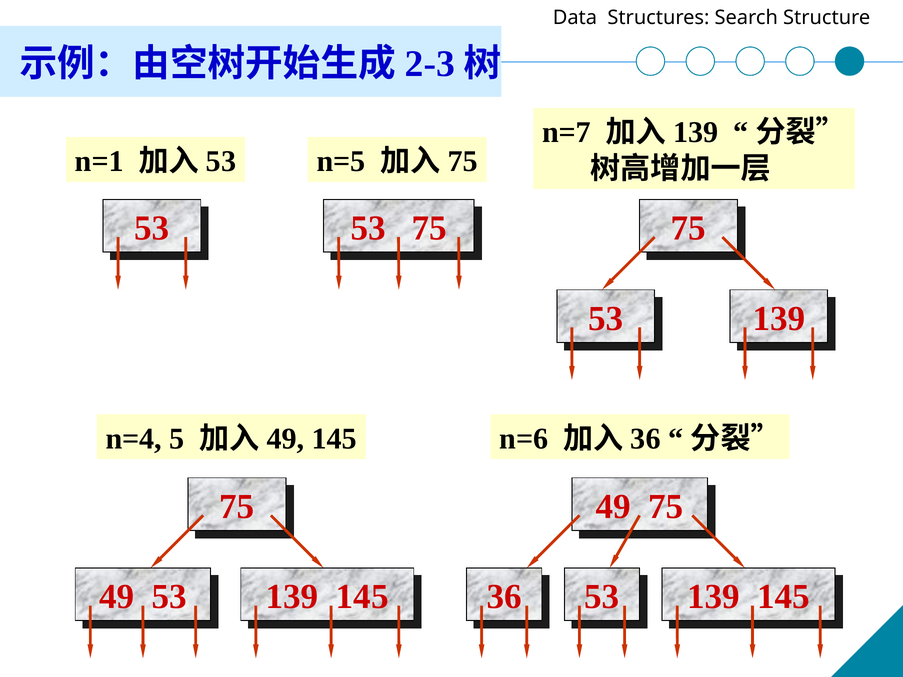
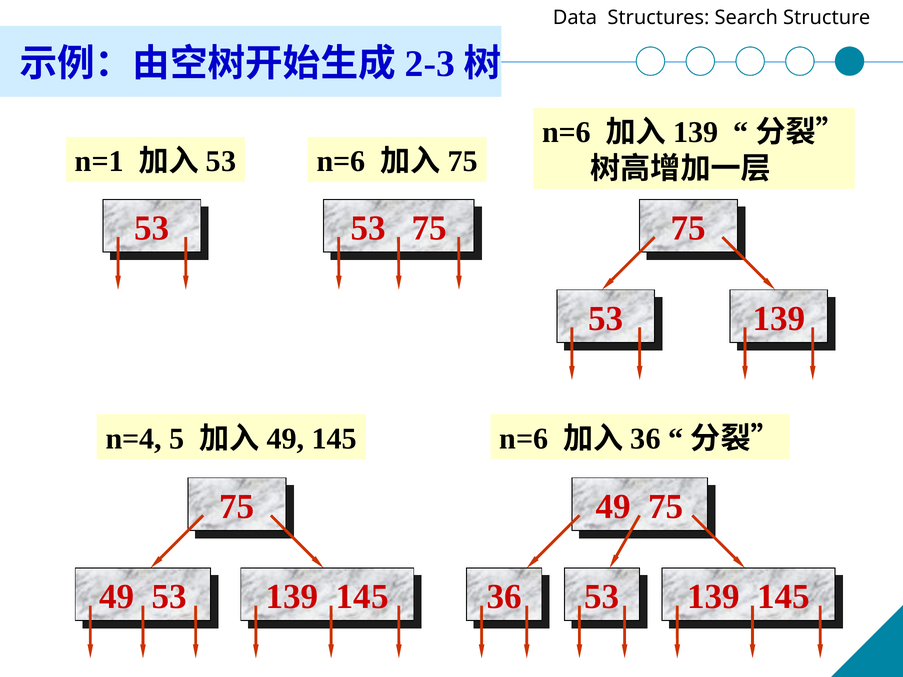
n=7: n=7 -> n=6 (567, 133)
n=5: n=5 -> n=6 (341, 162)
